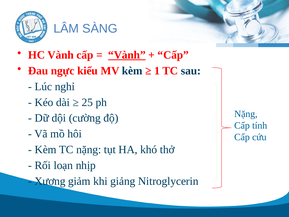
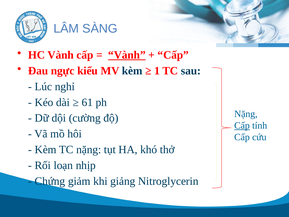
25: 25 -> 61 (87, 102)
Cấp underline: none -> present (242, 125)
Xương: Xương -> Chứng (50, 181)
